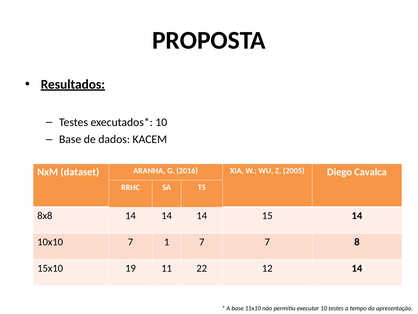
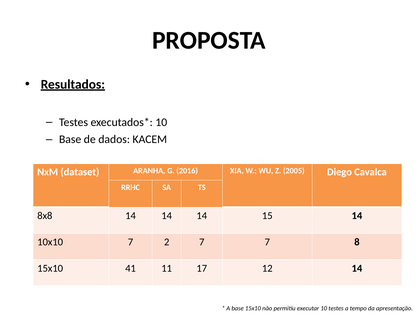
1: 1 -> 2 (167, 242)
19: 19 -> 41 (131, 268)
22: 22 -> 17 (202, 268)
